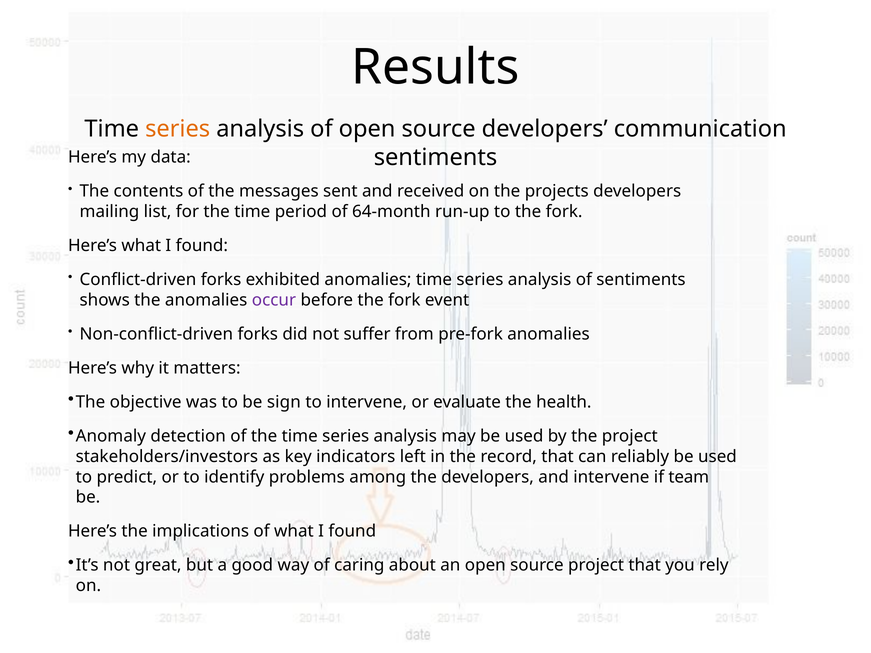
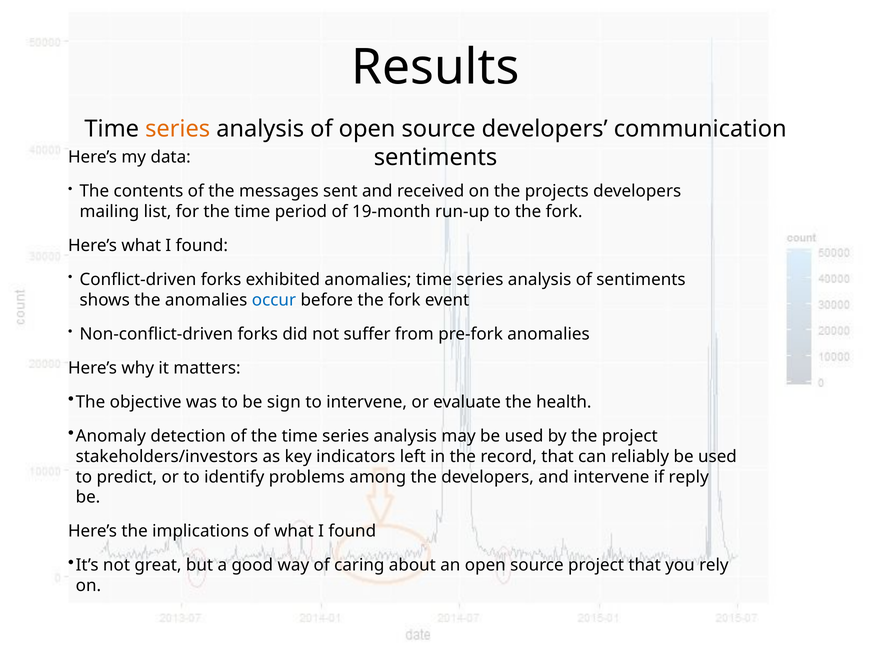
64-month: 64-month -> 19-month (391, 212)
occur colour: purple -> blue (274, 300)
team: team -> reply (689, 477)
